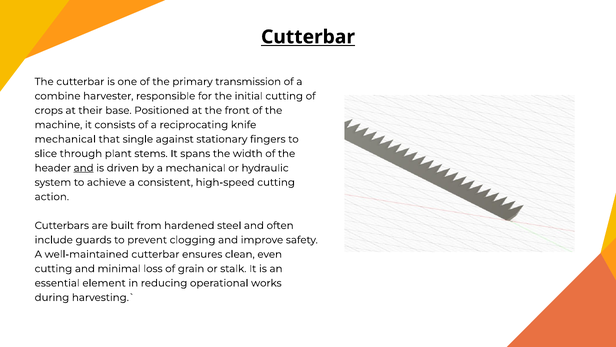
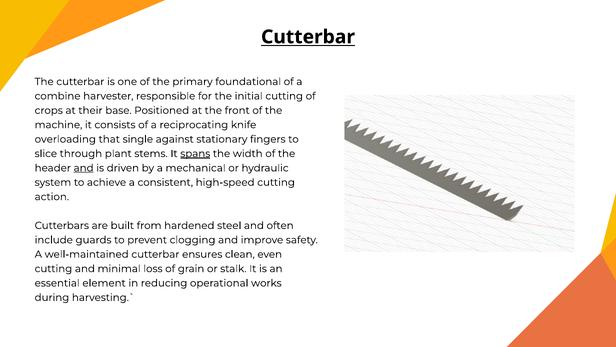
transmission: transmission -> foundational (248, 82)
mechanical: mechanical -> overloading (65, 139)
spans underline: none -> present (195, 153)
